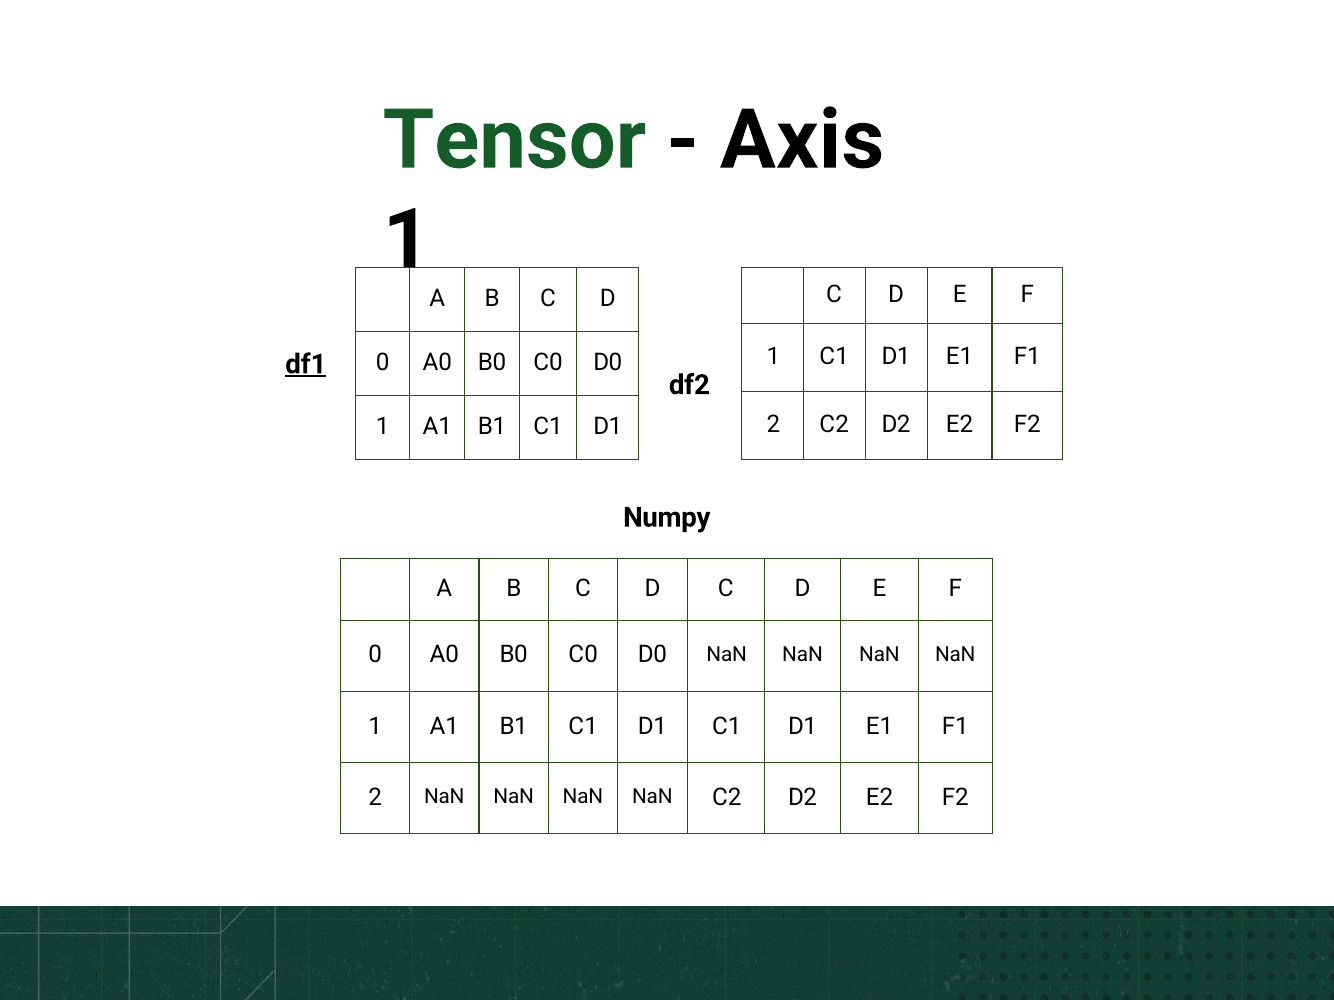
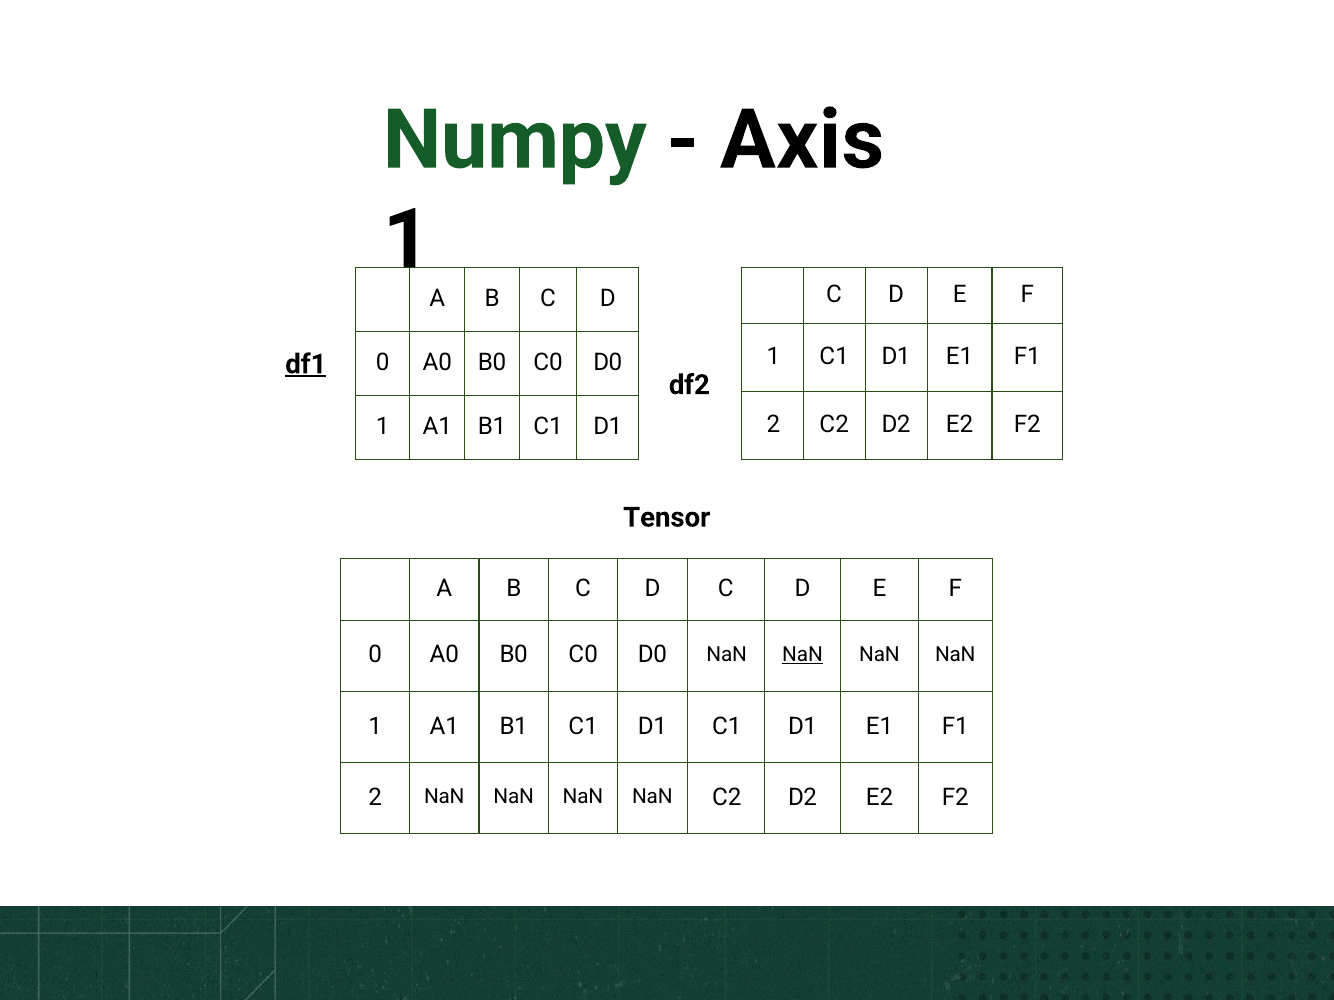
Tensor: Tensor -> Numpy (515, 140)
Numpy: Numpy -> Tensor (667, 517)
NaN underline: none -> present (802, 654)
